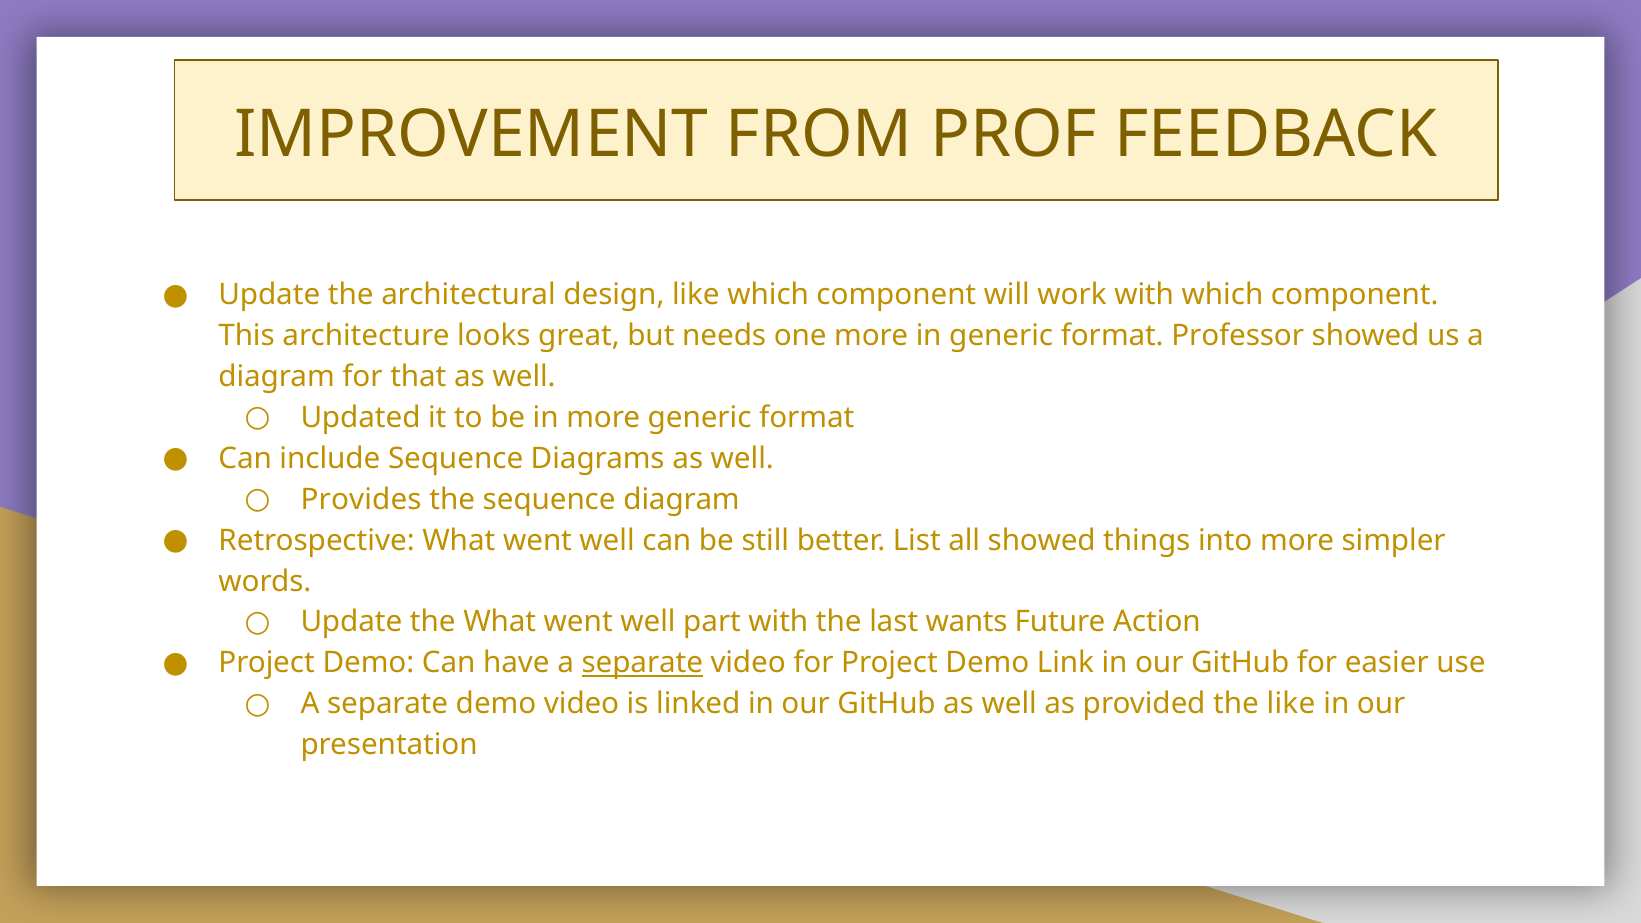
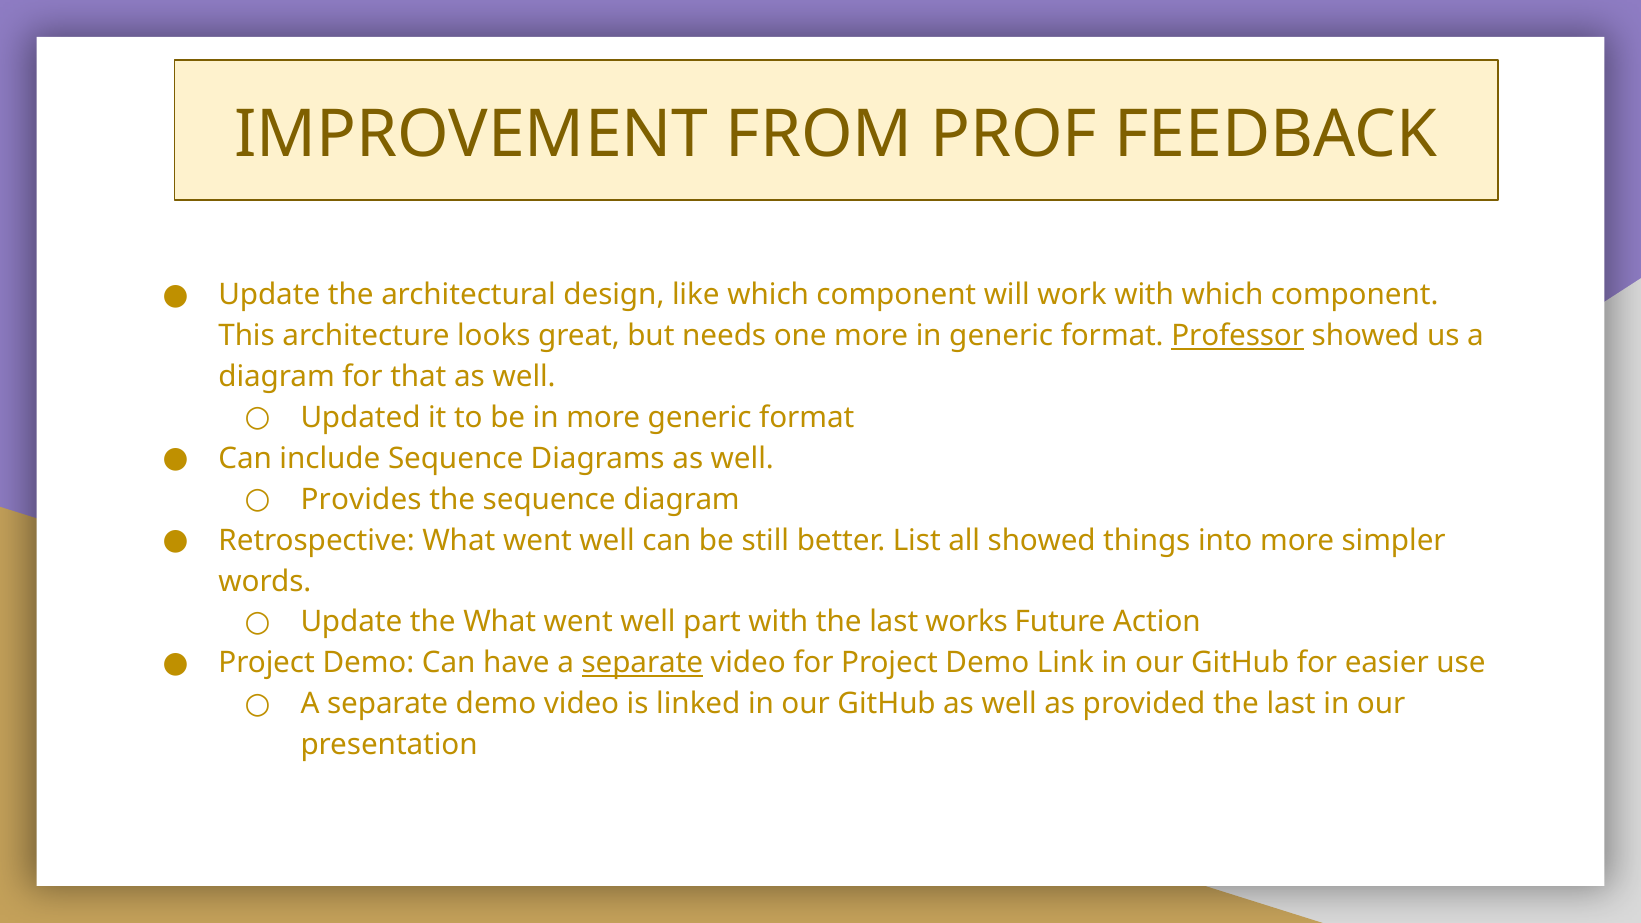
Professor underline: none -> present (1238, 336)
wants: wants -> works (967, 622)
provided the like: like -> last (1291, 704)
